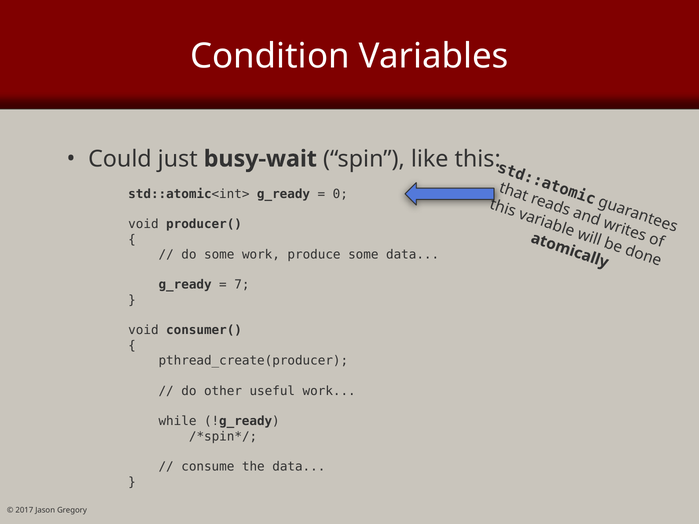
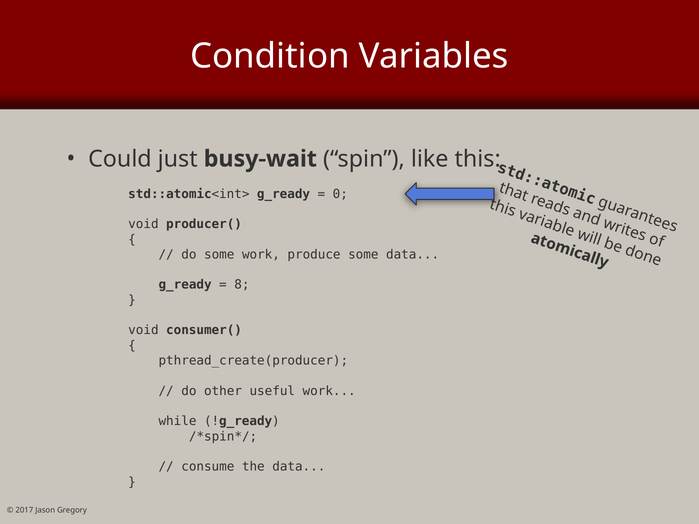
7: 7 -> 8 (242, 285)
